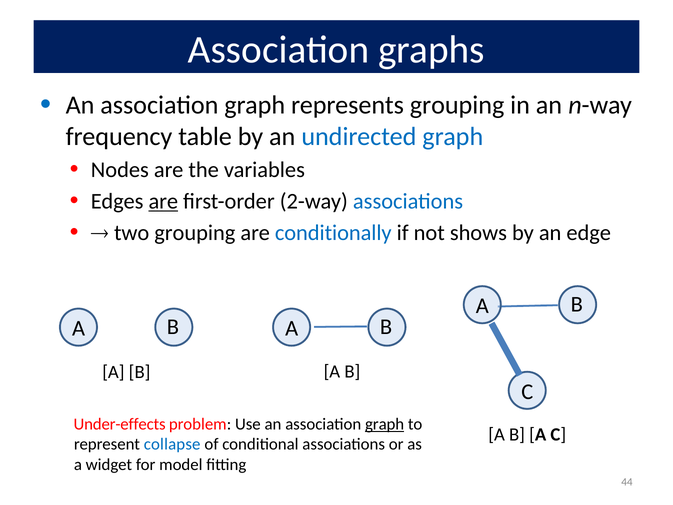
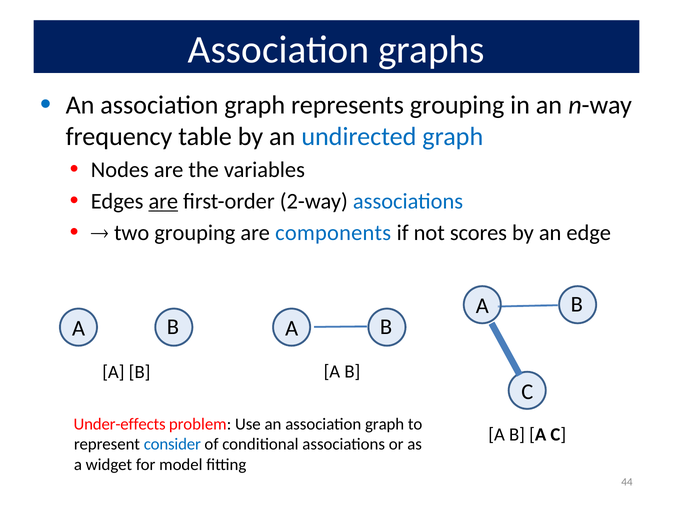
conditionally: conditionally -> components (333, 233)
shows: shows -> scores (478, 233)
graph underline: present -> none (385, 424)
collapse: collapse -> consider (172, 444)
